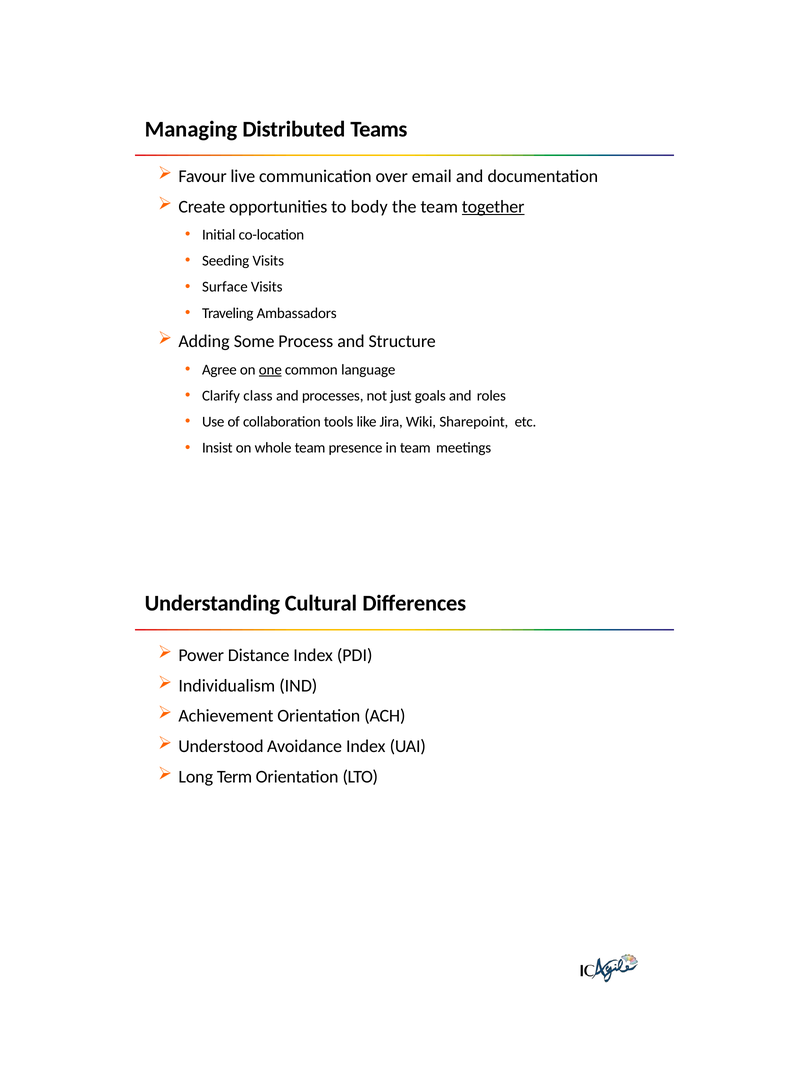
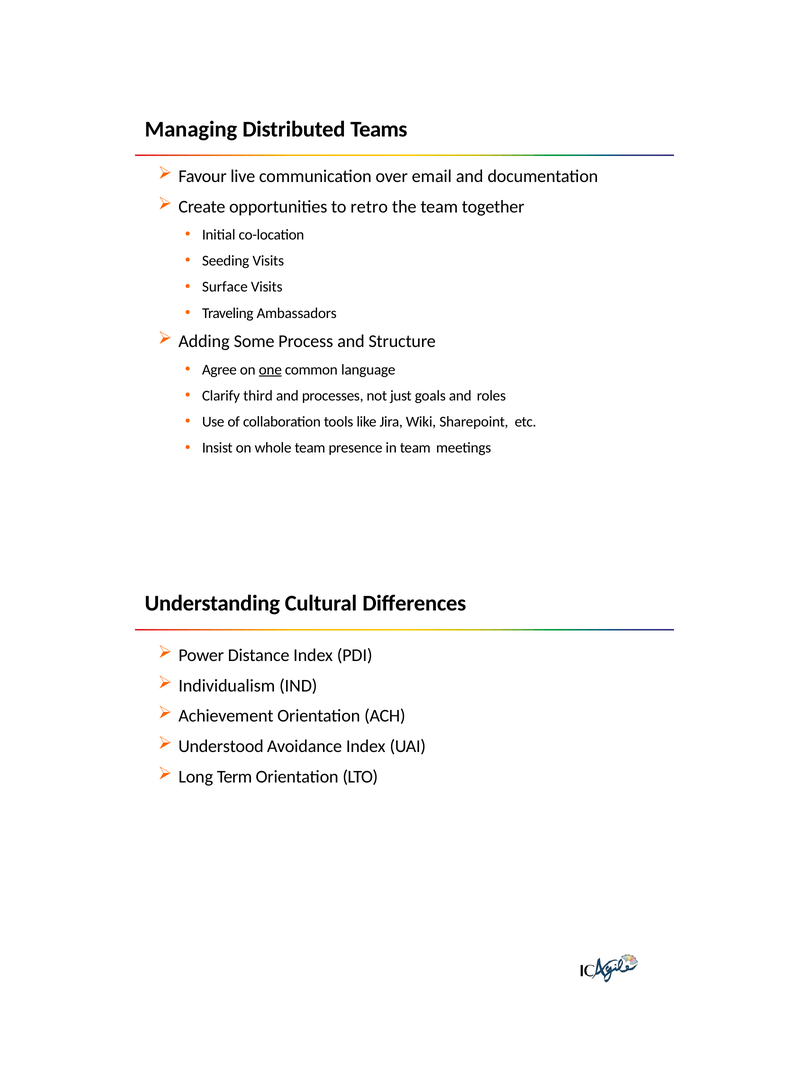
body: body -> retro (369, 207)
together underline: present -> none (493, 207)
class: class -> third (258, 396)
